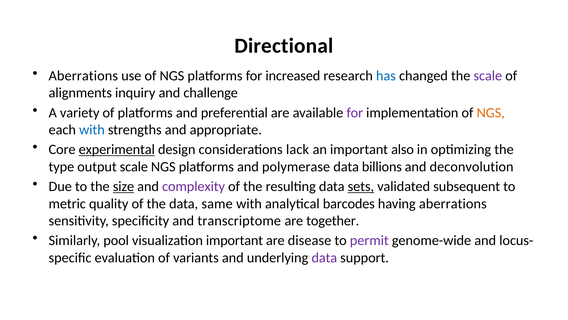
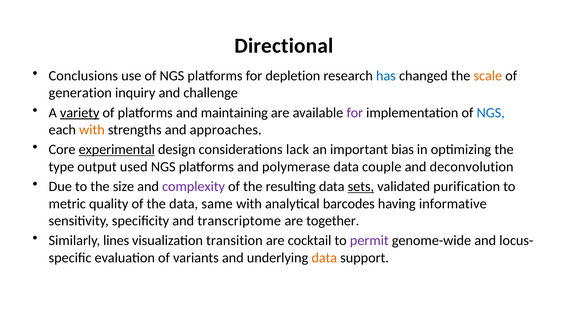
Aberrations: Aberrations -> Conclusions (83, 76)
increased: increased -> depletion (293, 76)
scale colour: purple -> orange (488, 76)
alignments: alignments -> generation (80, 93)
variety underline: none -> present (80, 112)
preferential: preferential -> maintaining (234, 112)
NGS colour: orange -> blue (491, 112)
with colour: blue -> orange (92, 130)
appropriate: appropriate -> approaches (226, 130)
also: also -> bias (403, 149)
output scale: scale -> used (134, 166)
billions: billions -> couple (382, 166)
size underline: present -> none (123, 186)
subsequent: subsequent -> purification (467, 186)
having aberrations: aberrations -> informative (453, 203)
pool: pool -> lines (116, 240)
visualization important: important -> transition (234, 240)
disease: disease -> cocktail (310, 240)
data colour: purple -> orange (324, 257)
